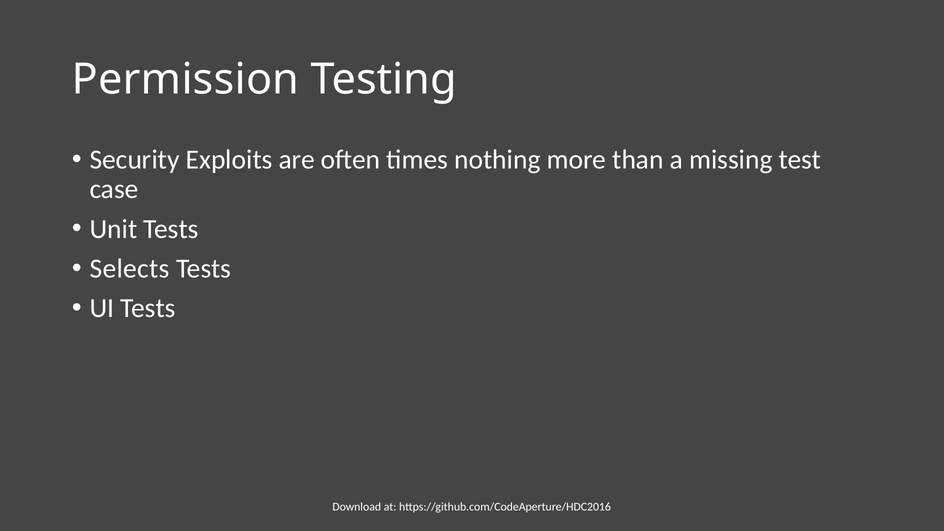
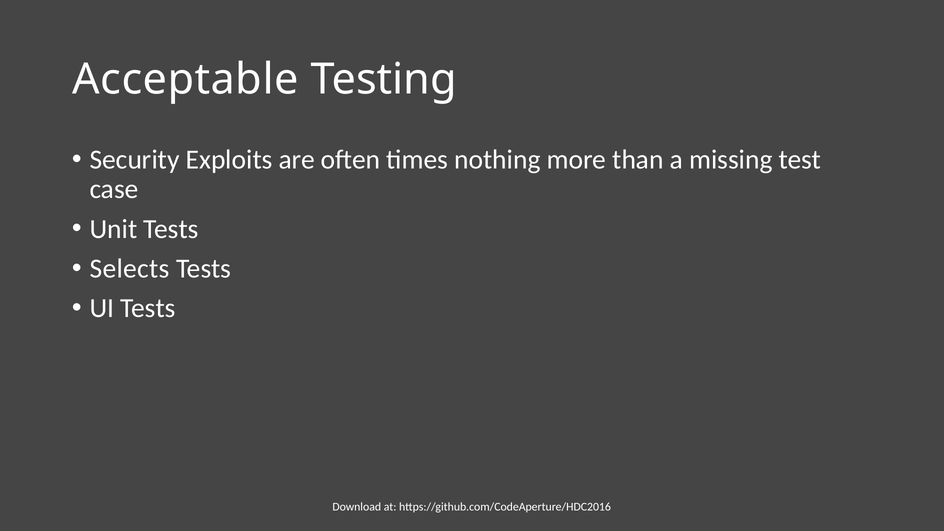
Permission: Permission -> Acceptable (185, 79)
